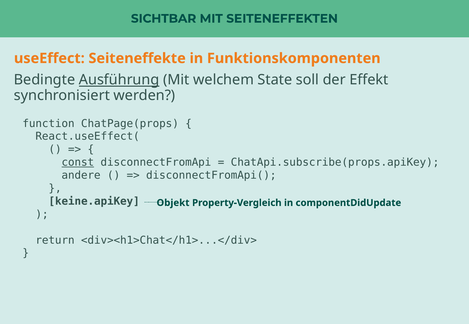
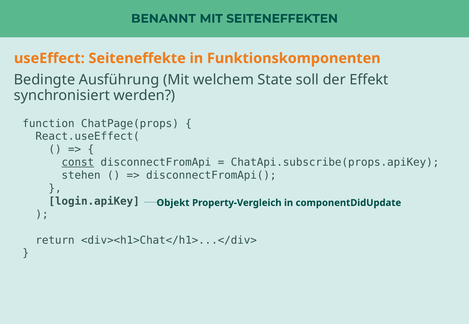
SICHTBAR: SICHTBAR -> BENANNT (163, 19)
Ausführung underline: present -> none (119, 80)
andere: andere -> stehen (81, 176)
keine.apiKey: keine.apiKey -> login.apiKey (94, 202)
